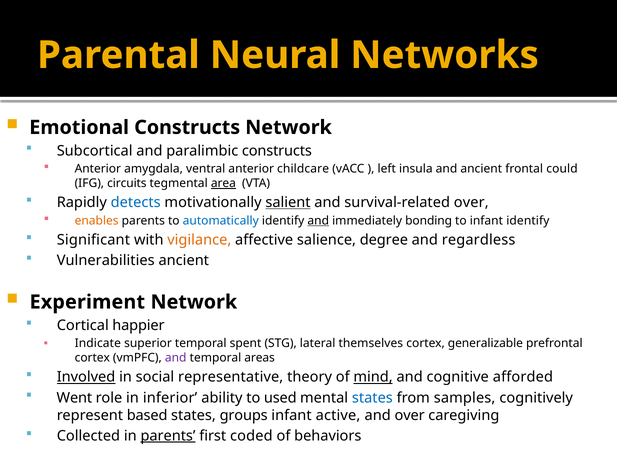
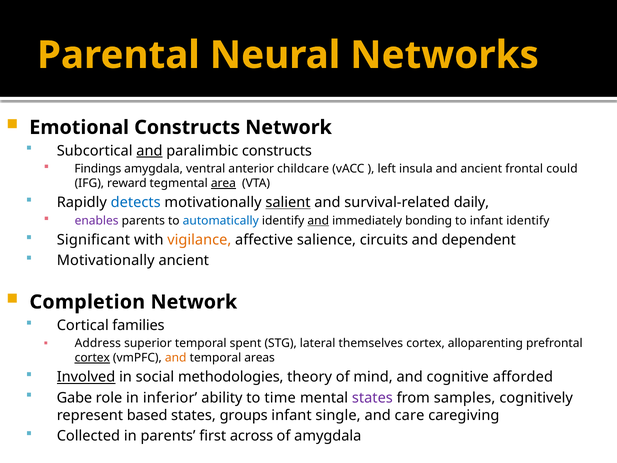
and underline: none -> present (149, 151)
Anterior: Anterior -> Findings (98, 169)
circuits: circuits -> reward (127, 183)
survival-related over: over -> daily (471, 202)
enables colour: orange -> purple (97, 221)
degree: degree -> circuits (384, 240)
regardless: regardless -> dependent (479, 240)
Vulnerabilities: Vulnerabilities -> Motivationally (106, 260)
Experiment: Experiment -> Completion (87, 302)
happier: happier -> families (138, 325)
Indicate: Indicate -> Address (98, 343)
generalizable: generalizable -> alloparenting (485, 343)
cortex underline: none -> present (92, 358)
and colour: purple -> orange (176, 358)
representative: representative -> methodologies (231, 377)
mind underline: present -> none (373, 377)
Went: Went -> Gabe (74, 398)
used: used -> time (280, 398)
states colour: blue -> purple (372, 398)
active: active -> single (338, 415)
and over: over -> care (409, 415)
parents underline: present -> none (168, 436)
coded: coded -> across (252, 436)
of behaviors: behaviors -> amygdala (328, 436)
